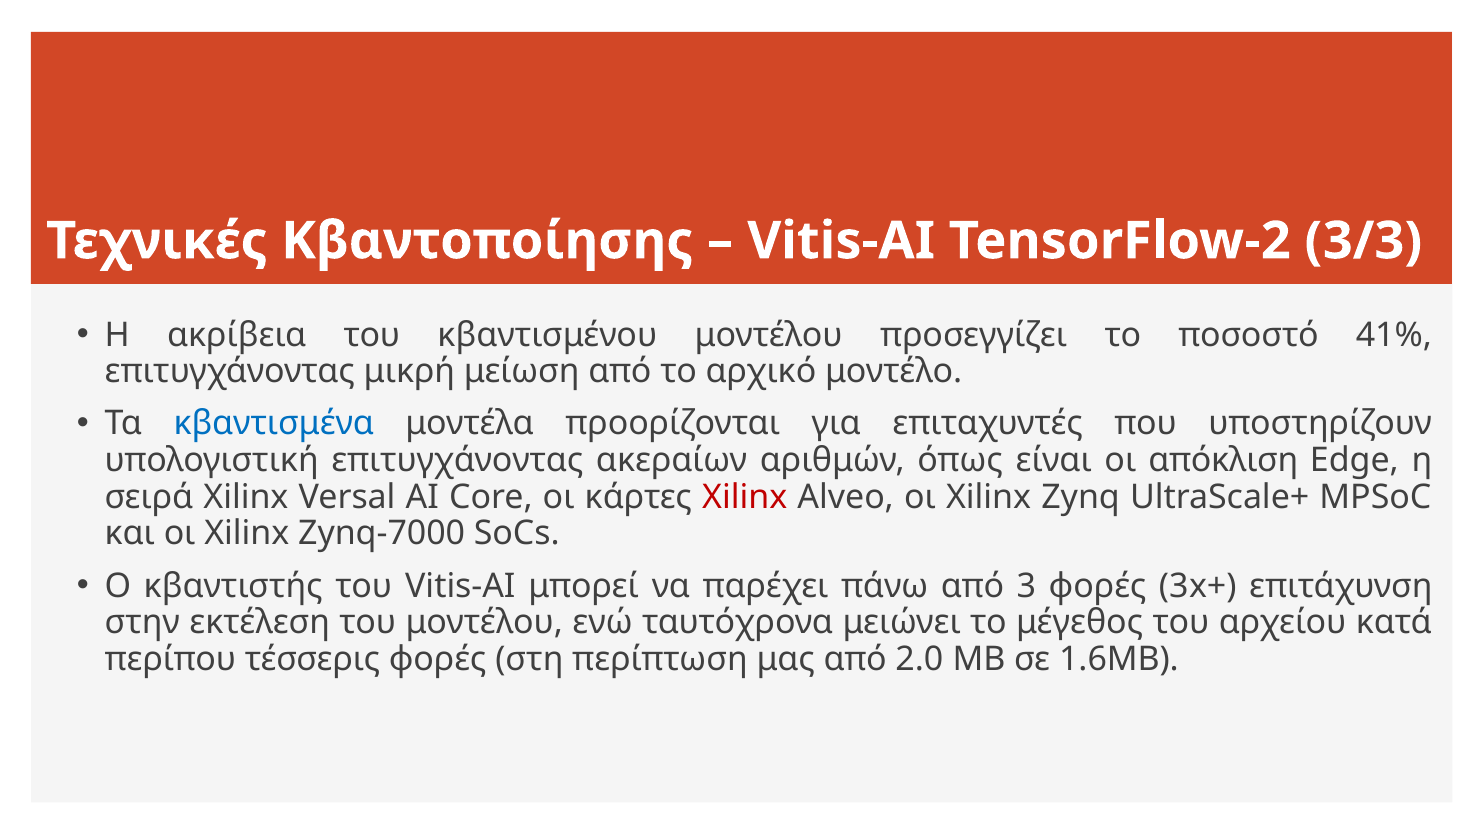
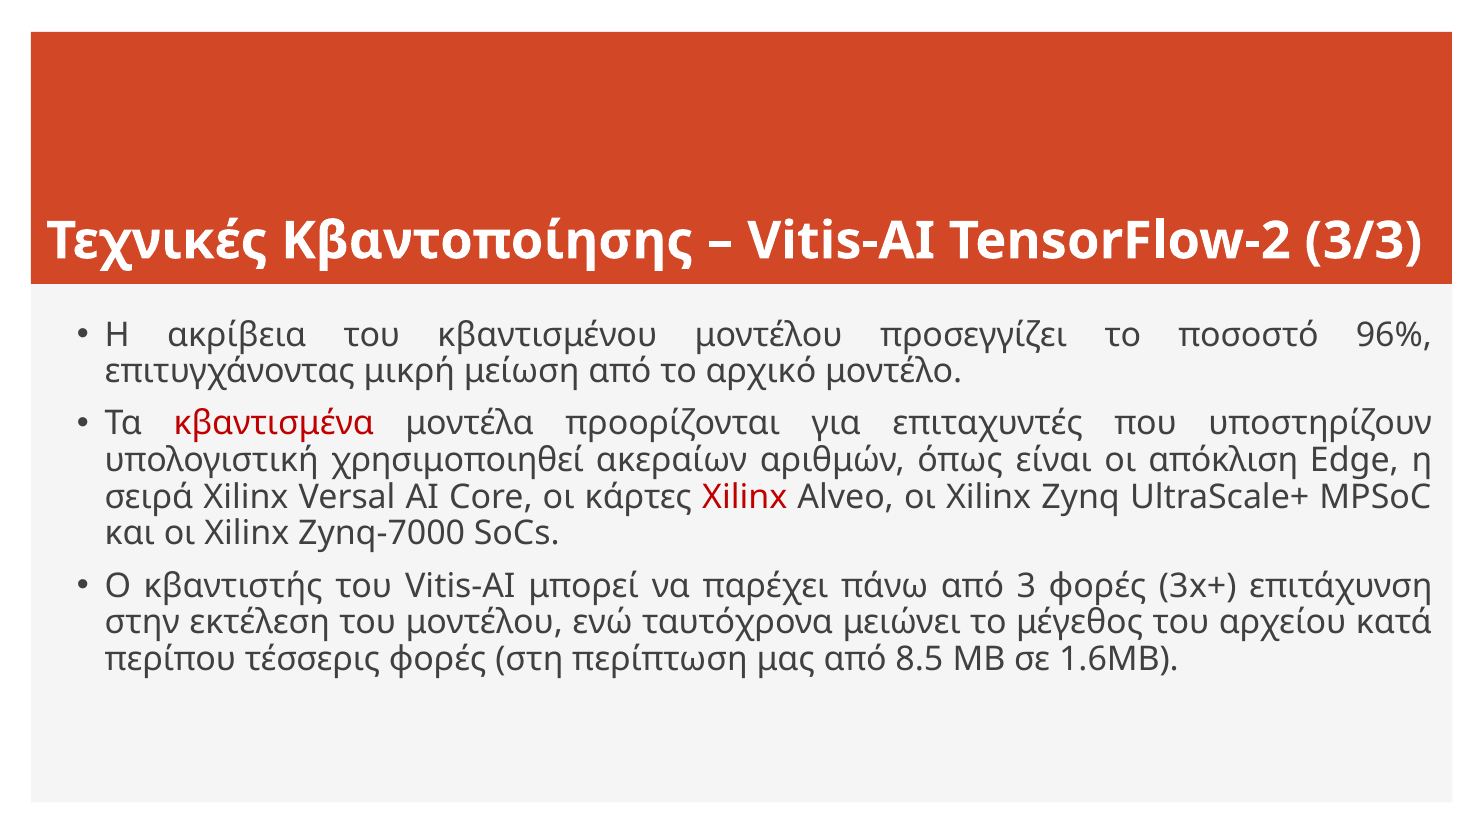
41%: 41% -> 96% (1394, 335)
κβαντισμένα colour: blue -> red (274, 424)
υπολογιστική επιτυγχάνοντας: επιτυγχάνοντας -> χρησιμοποιηθεί (457, 461)
2.0: 2.0 -> 8.5 (919, 659)
